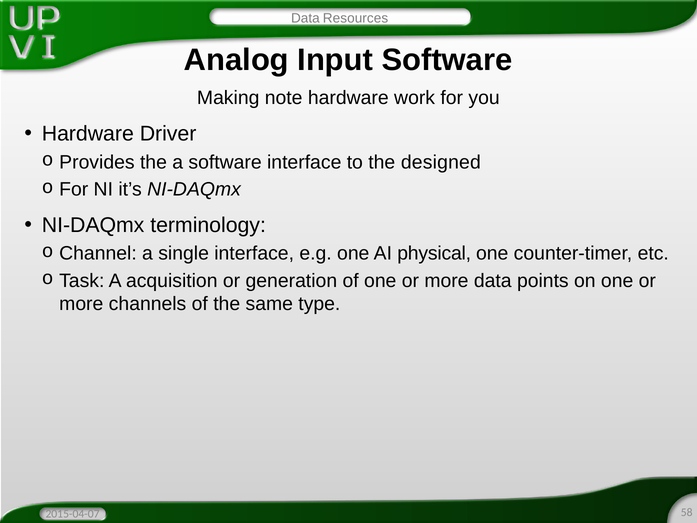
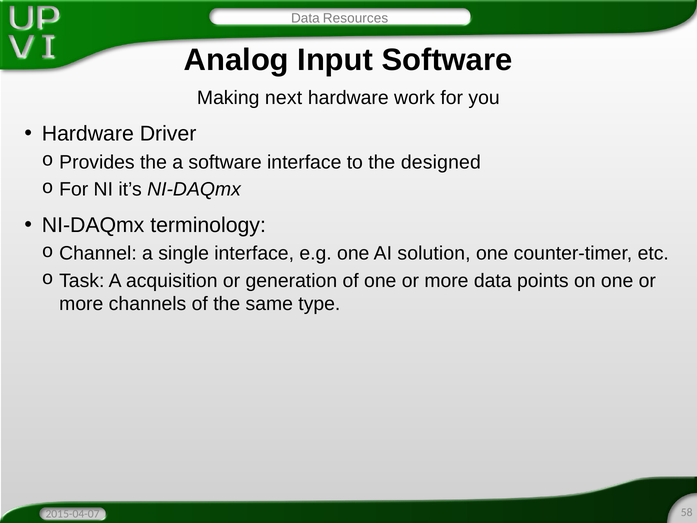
note: note -> next (284, 98)
physical: physical -> solution (434, 253)
